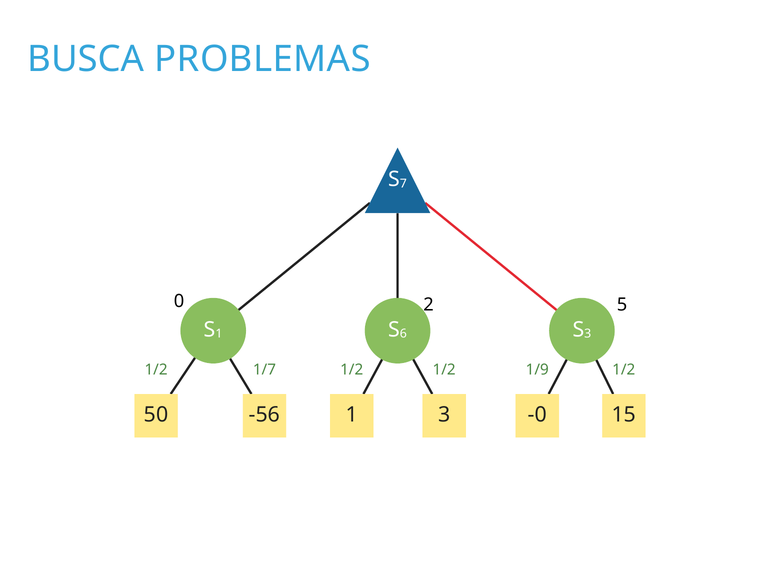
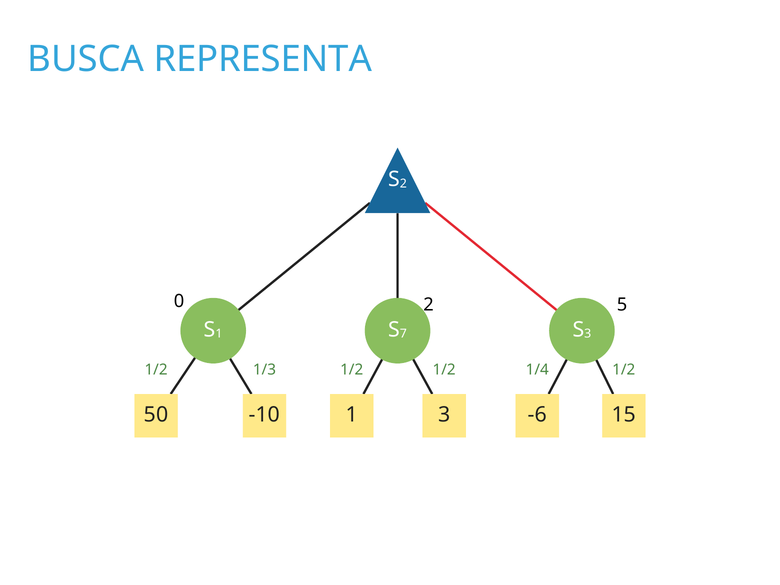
PROBLEMAS: PROBLEMAS -> REPRESENTA (263, 59)
7: 7 -> 2 (403, 183)
6: 6 -> 7 (403, 334)
1/7: 1/7 -> 1/3 (264, 370)
1/9: 1/9 -> 1/4 (537, 370)
-56: -56 -> -10 (265, 415)
-0: -0 -> -6 (537, 415)
